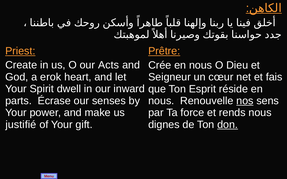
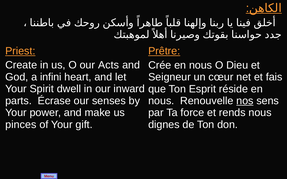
erok: erok -> infini (51, 77)
justifié: justifié -> pinces (21, 125)
don underline: present -> none (228, 125)
